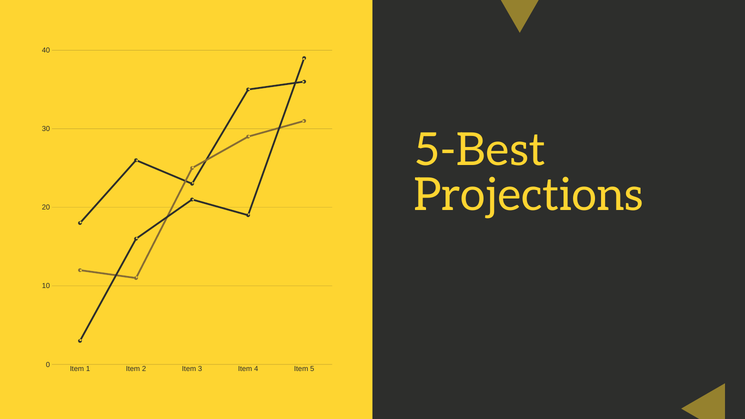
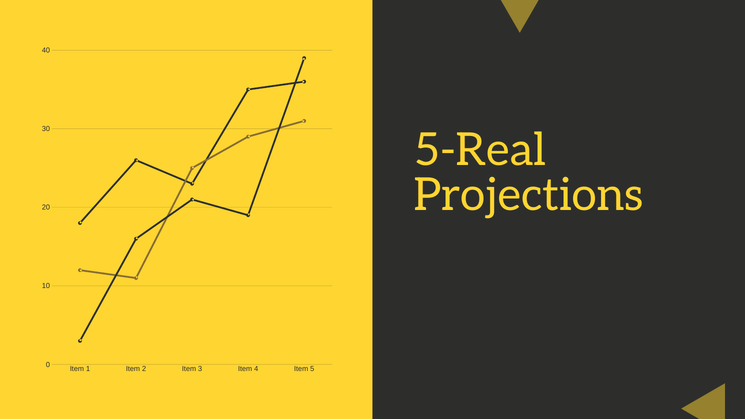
5-Best: 5-Best -> 5-Real (480, 150)
